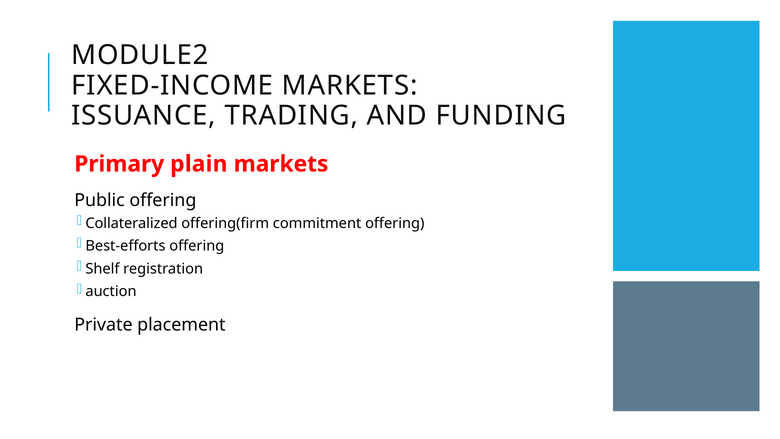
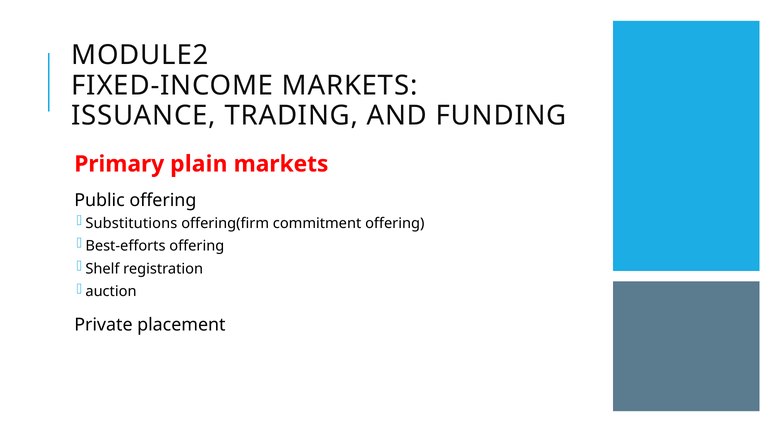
Collateralized: Collateralized -> Substitutions (131, 223)
